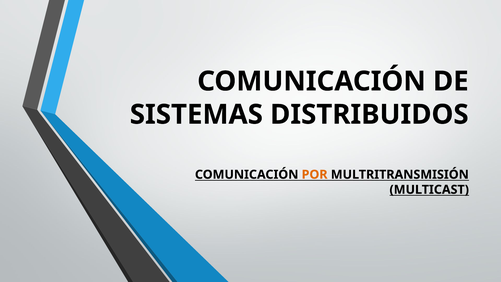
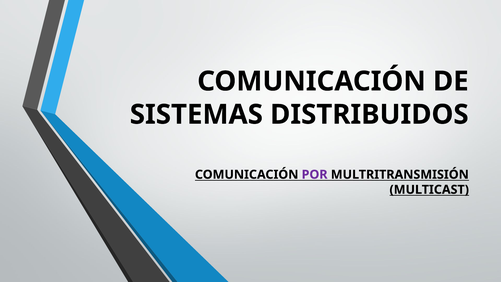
POR colour: orange -> purple (315, 174)
